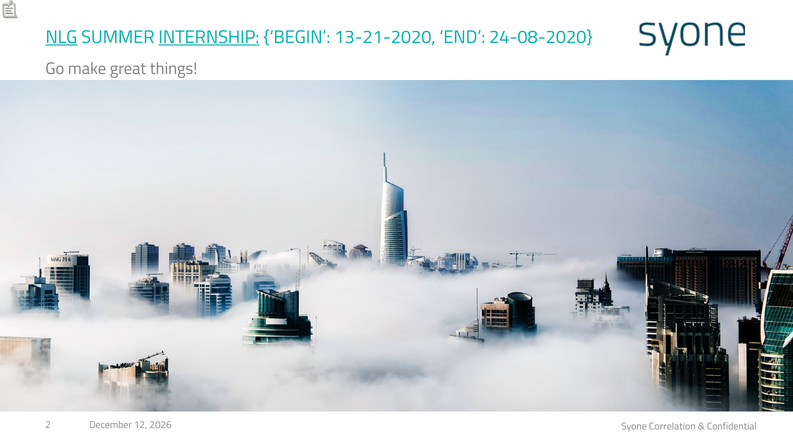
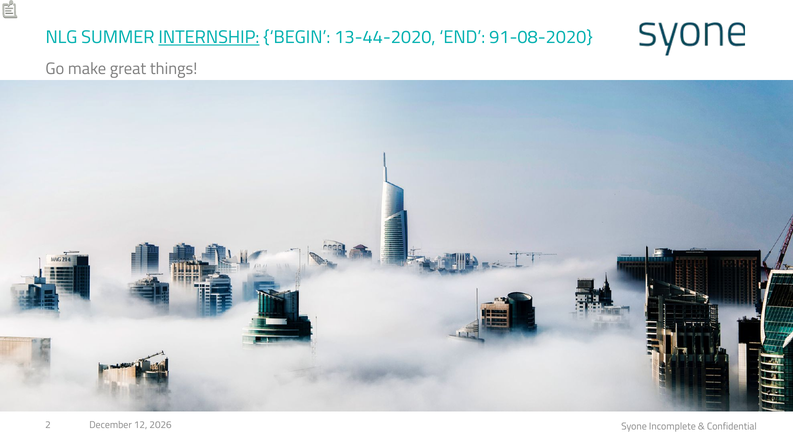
NLG underline: present -> none (62, 37)
13-21-2020: 13-21-2020 -> 13-44-2020 (385, 37)
24-08-2020: 24-08-2020 -> 91-08-2020 (541, 37)
Correlation: Correlation -> Incomplete (672, 426)
